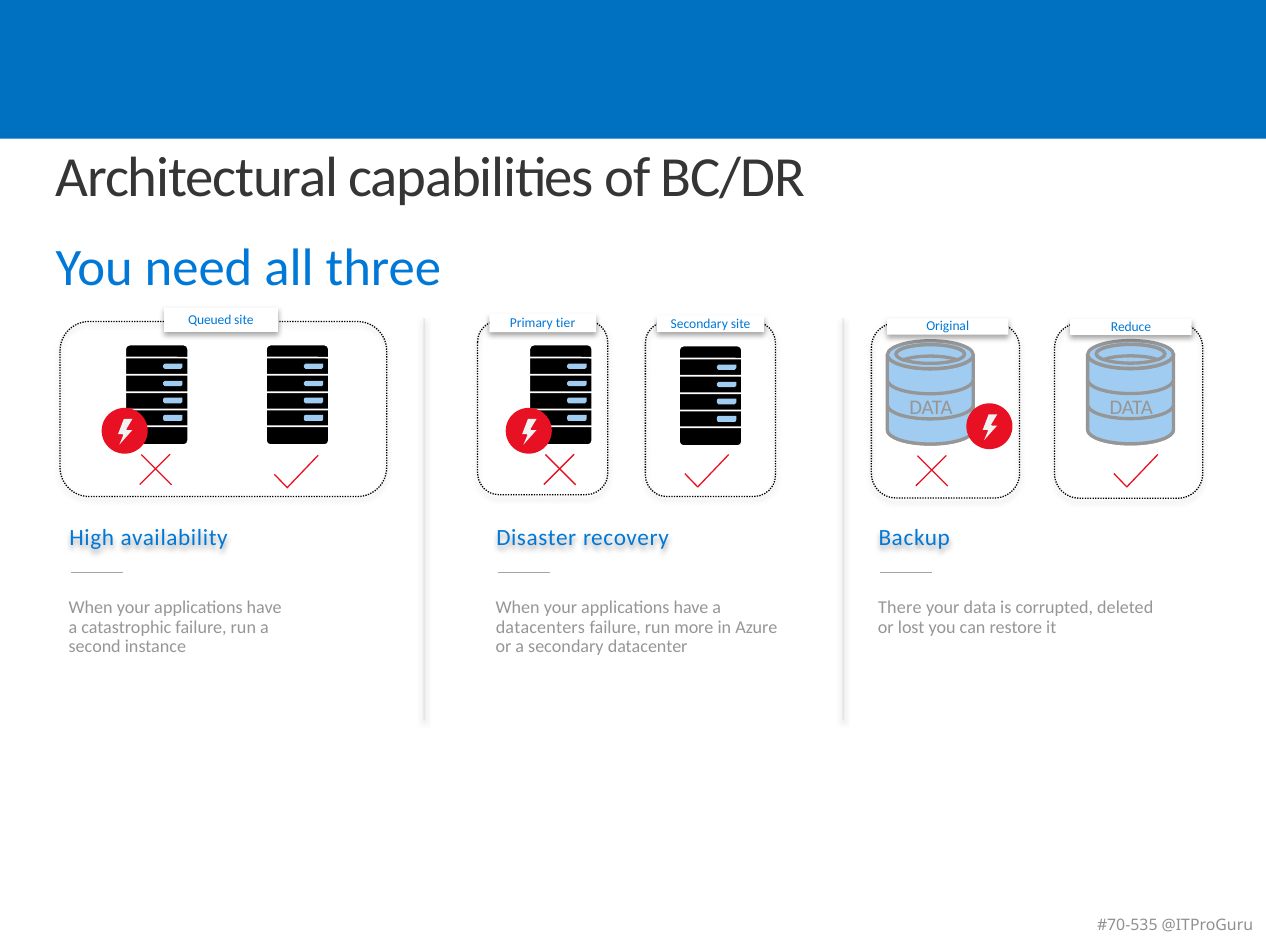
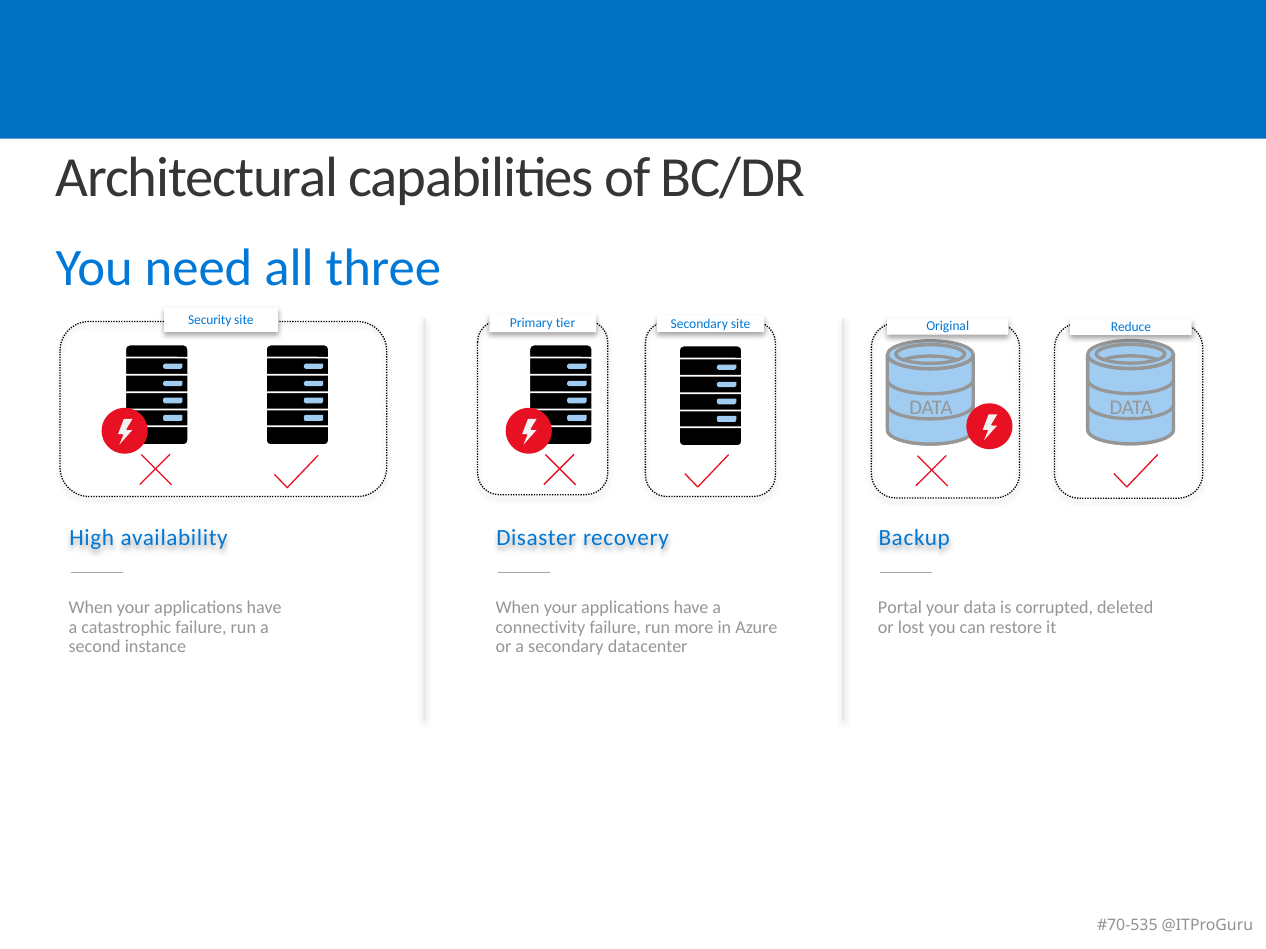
Queued: Queued -> Security (210, 320)
There: There -> Portal (900, 608)
datacenters: datacenters -> connectivity (540, 628)
